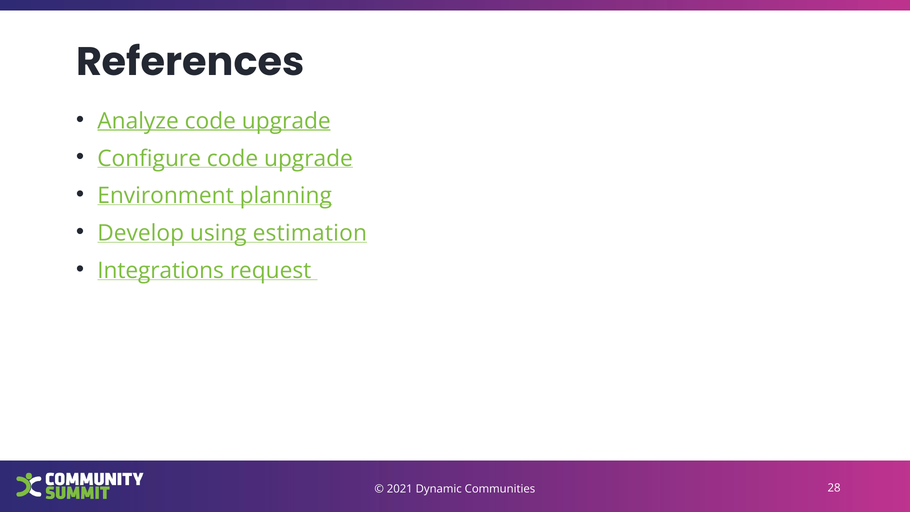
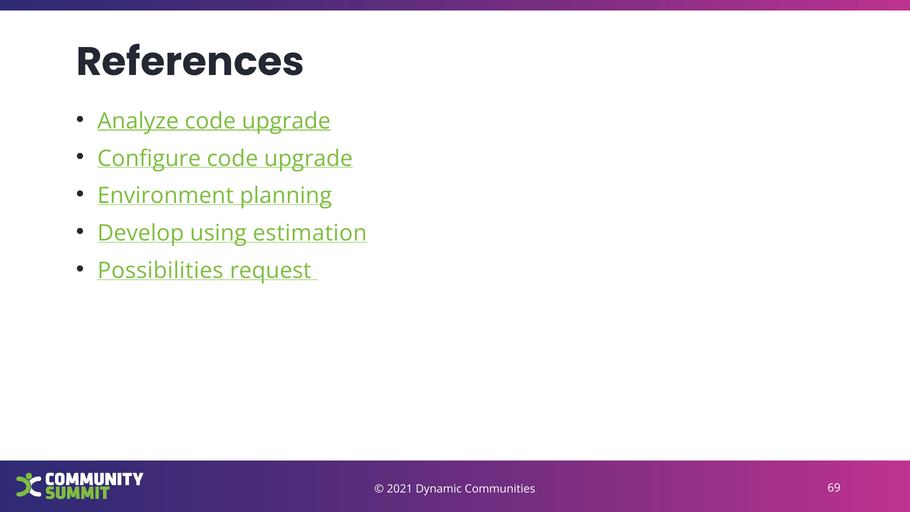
Integrations: Integrations -> Possibilities (160, 271)
28: 28 -> 69 (834, 488)
